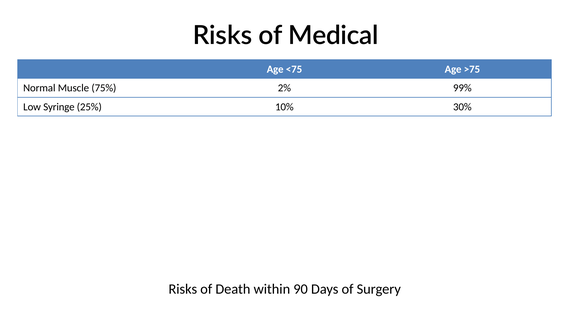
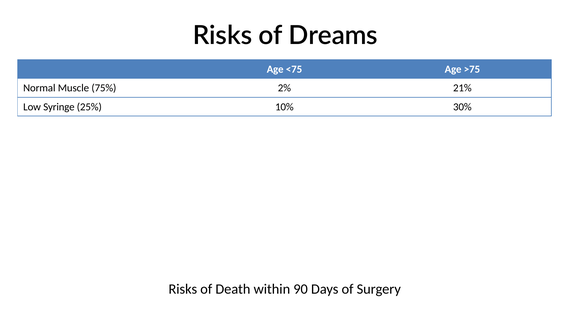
Medical: Medical -> Dreams (333, 35)
99%: 99% -> 21% (462, 88)
